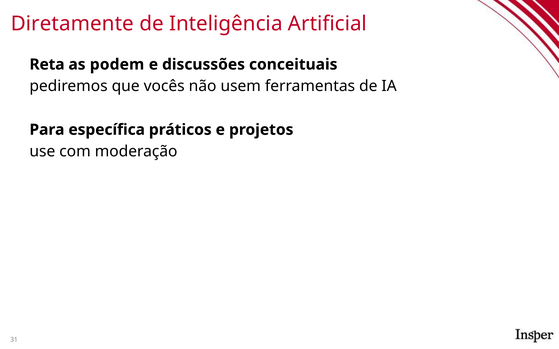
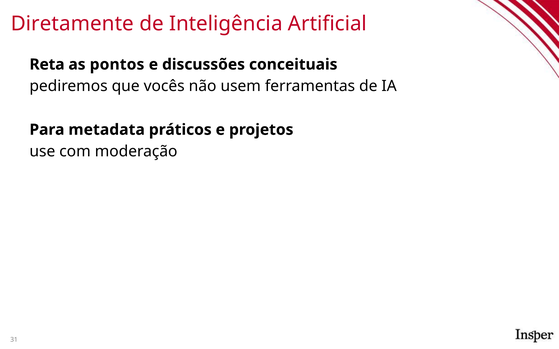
podem: podem -> pontos (117, 65)
específica: específica -> metadata (107, 130)
